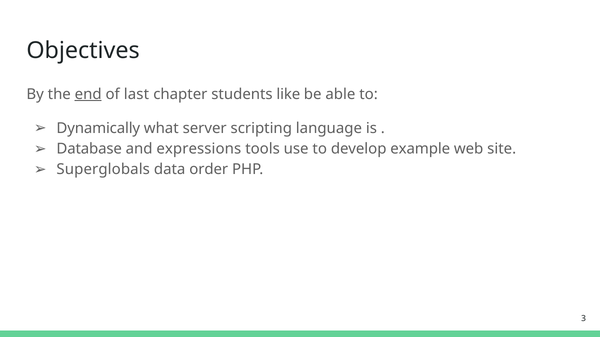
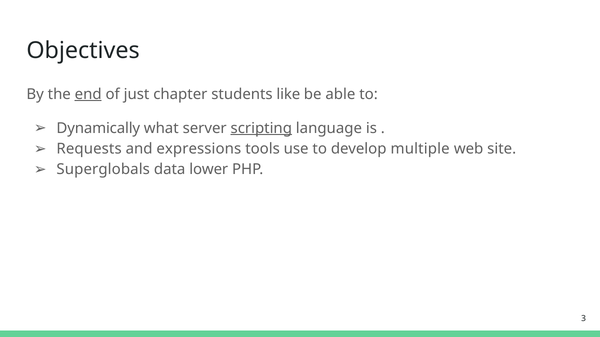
last: last -> just (137, 94)
scripting underline: none -> present (261, 128)
Database: Database -> Requests (89, 149)
example: example -> multiple (420, 149)
order: order -> lower (209, 170)
